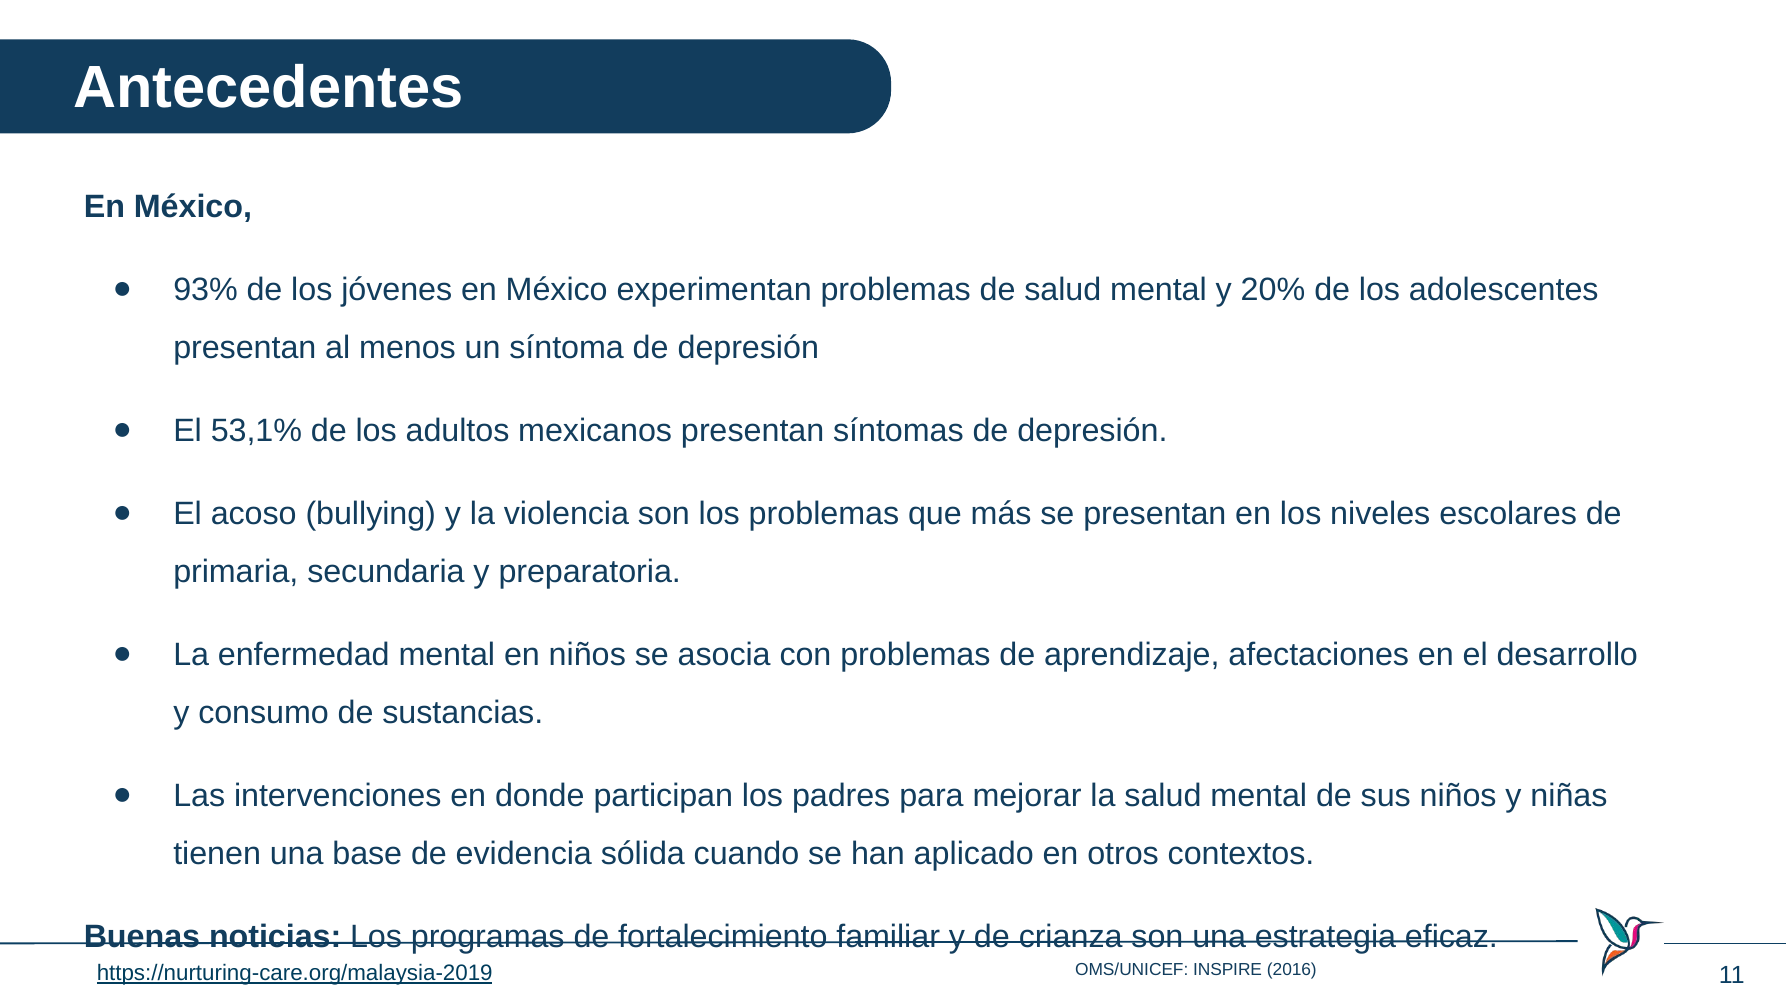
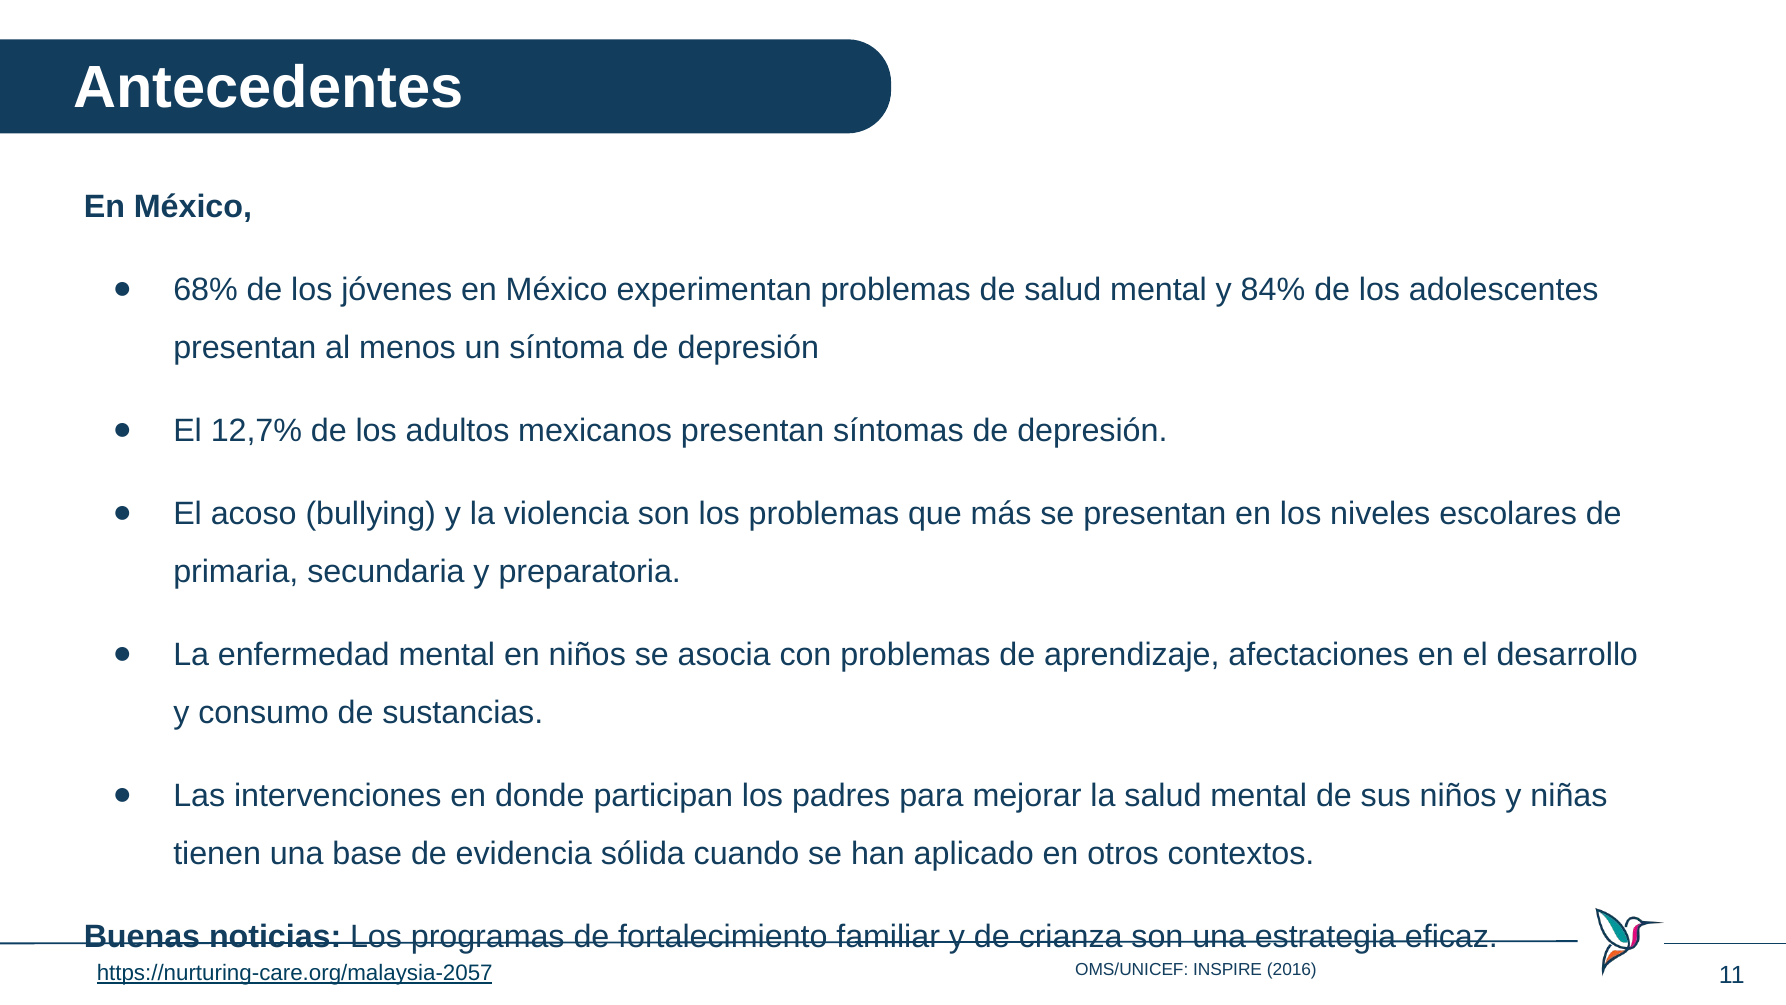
93%: 93% -> 68% (206, 290)
20%: 20% -> 84% (1273, 290)
53,1%: 53,1% -> 12,7% (256, 431)
https://nurturing-care.org/malaysia-2019: https://nurturing-care.org/malaysia-2019 -> https://nurturing-care.org/malaysia-2057 (295, 973)
